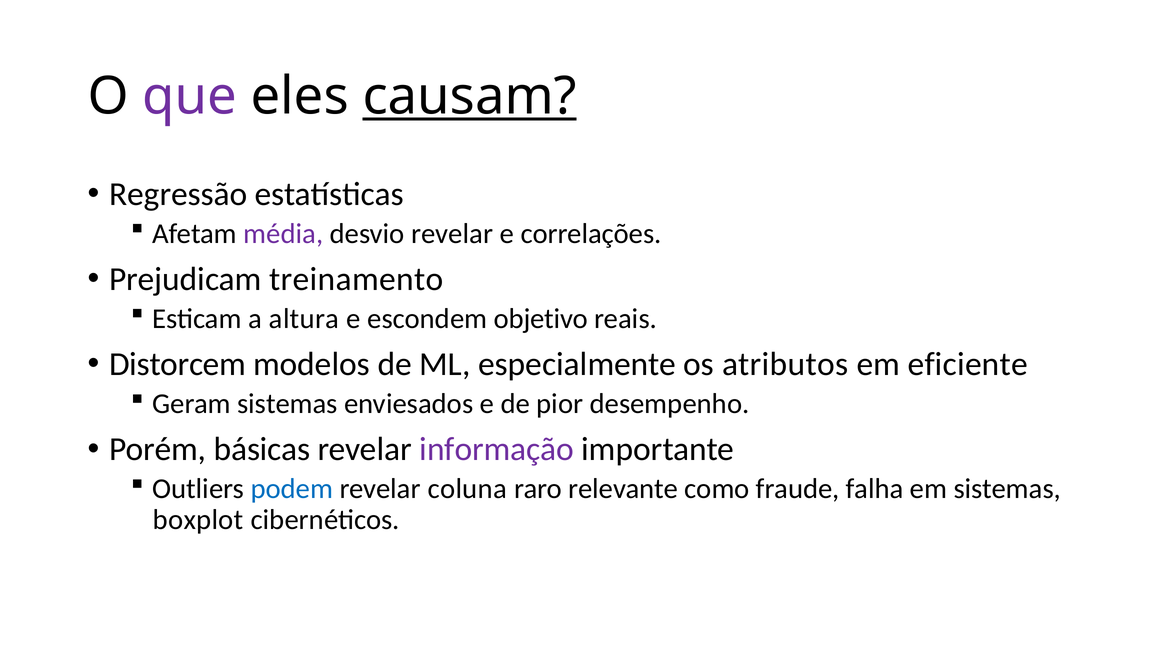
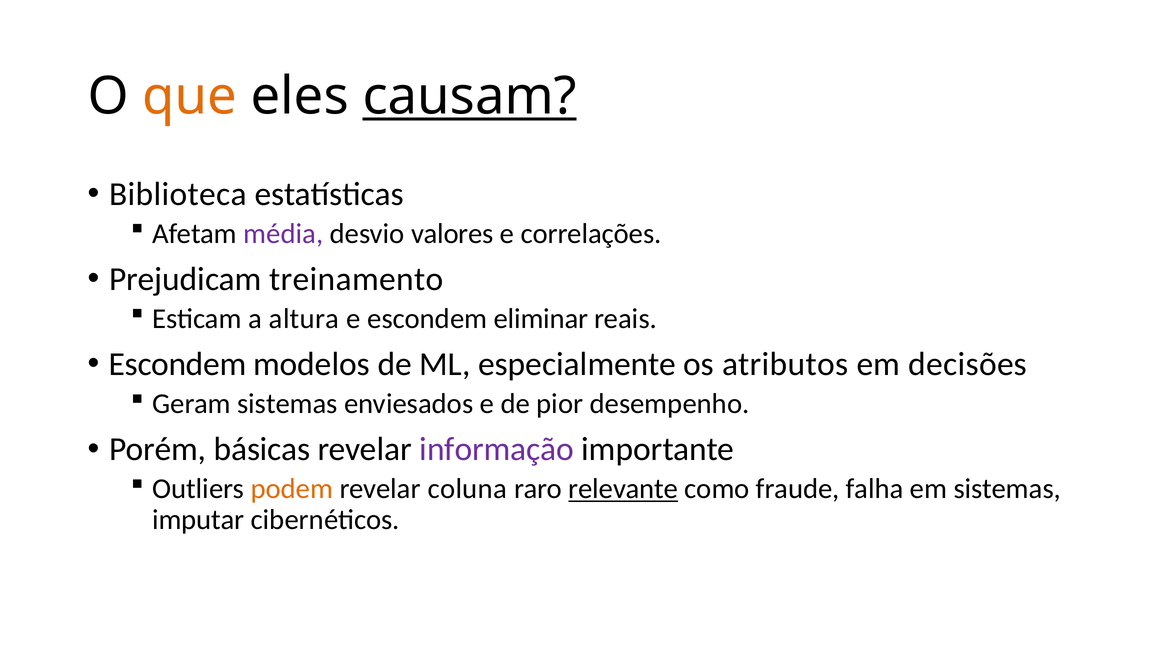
que colour: purple -> orange (190, 97)
Regressão: Regressão -> Biblioteca (178, 194)
desvio revelar: revelar -> valores (452, 234)
objetivo: objetivo -> eliminar (541, 319)
Distorcem: Distorcem -> Escondem (178, 364)
eficiente: eficiente -> decisões (968, 364)
podem colour: blue -> orange (292, 489)
relevante underline: none -> present (623, 489)
boxplot: boxplot -> imputar (198, 520)
